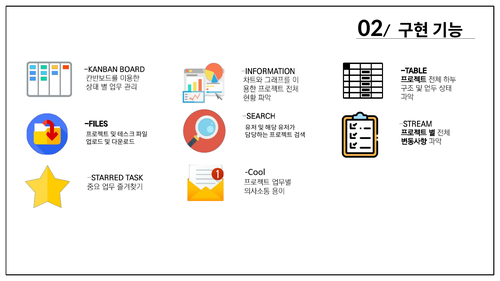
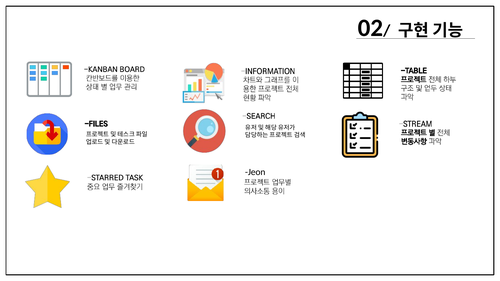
Cool: Cool -> Jeon (255, 172)
